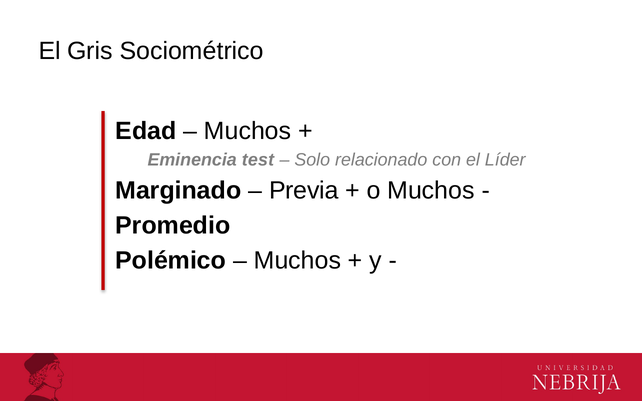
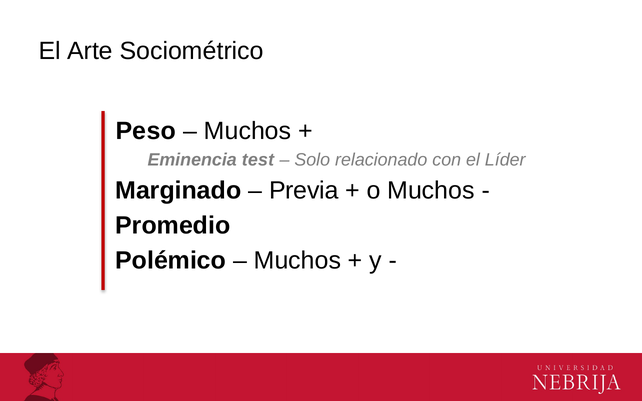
Gris: Gris -> Arte (90, 51)
Edad: Edad -> Peso (146, 131)
